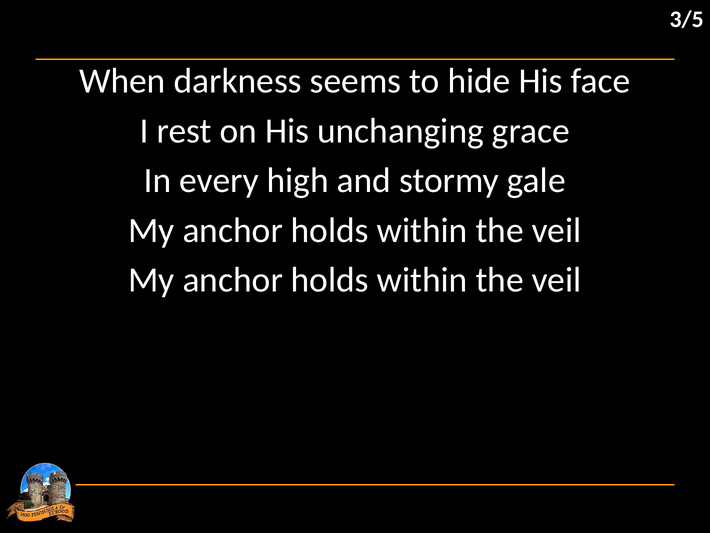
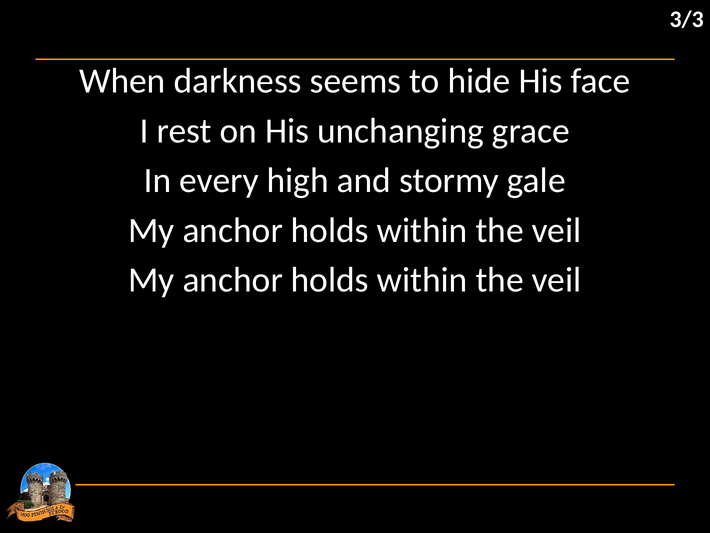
3/5: 3/5 -> 3/3 (687, 19)
